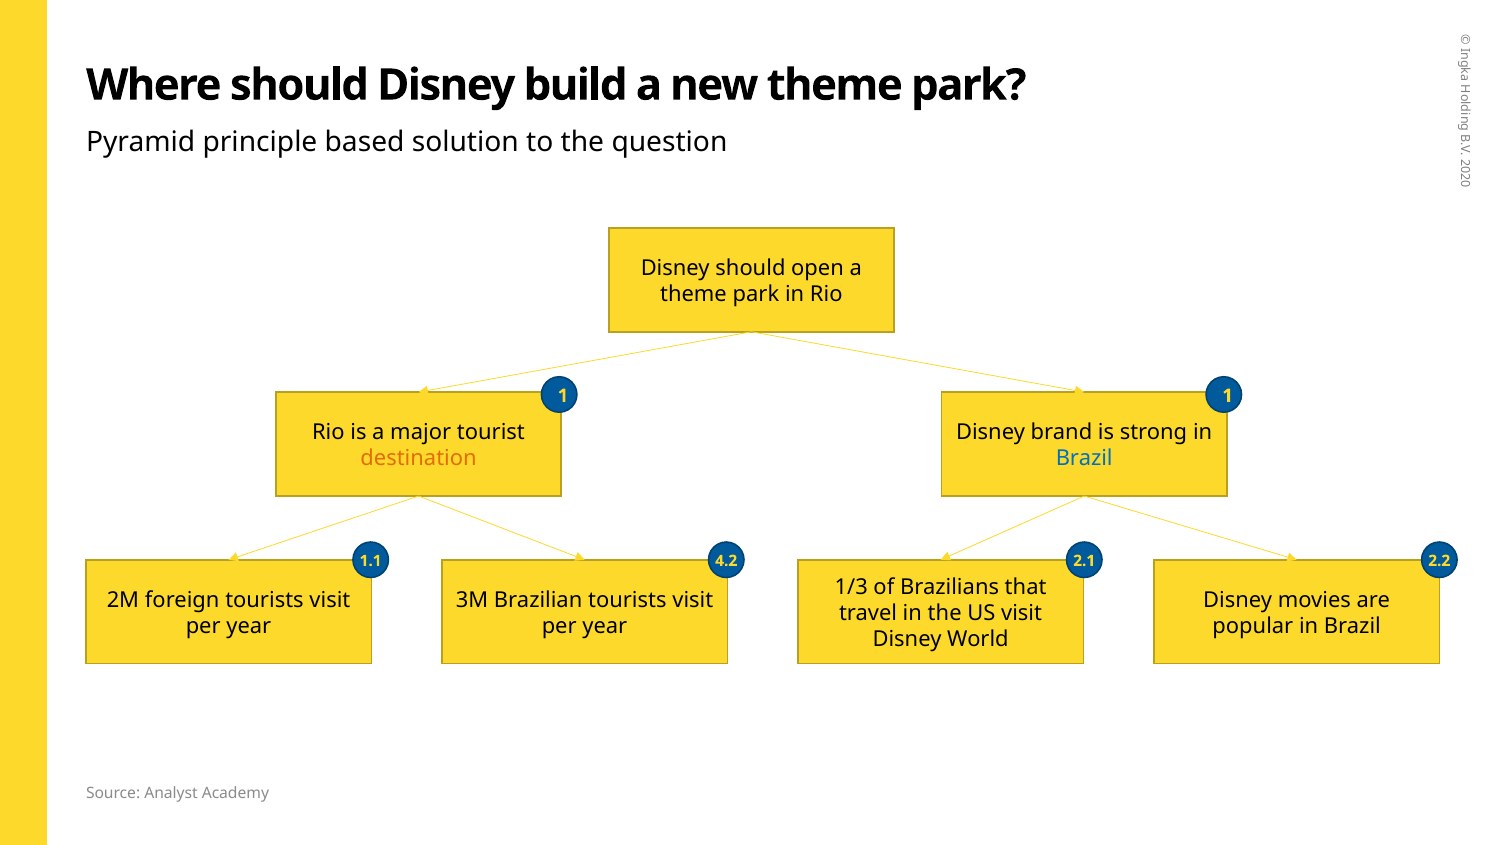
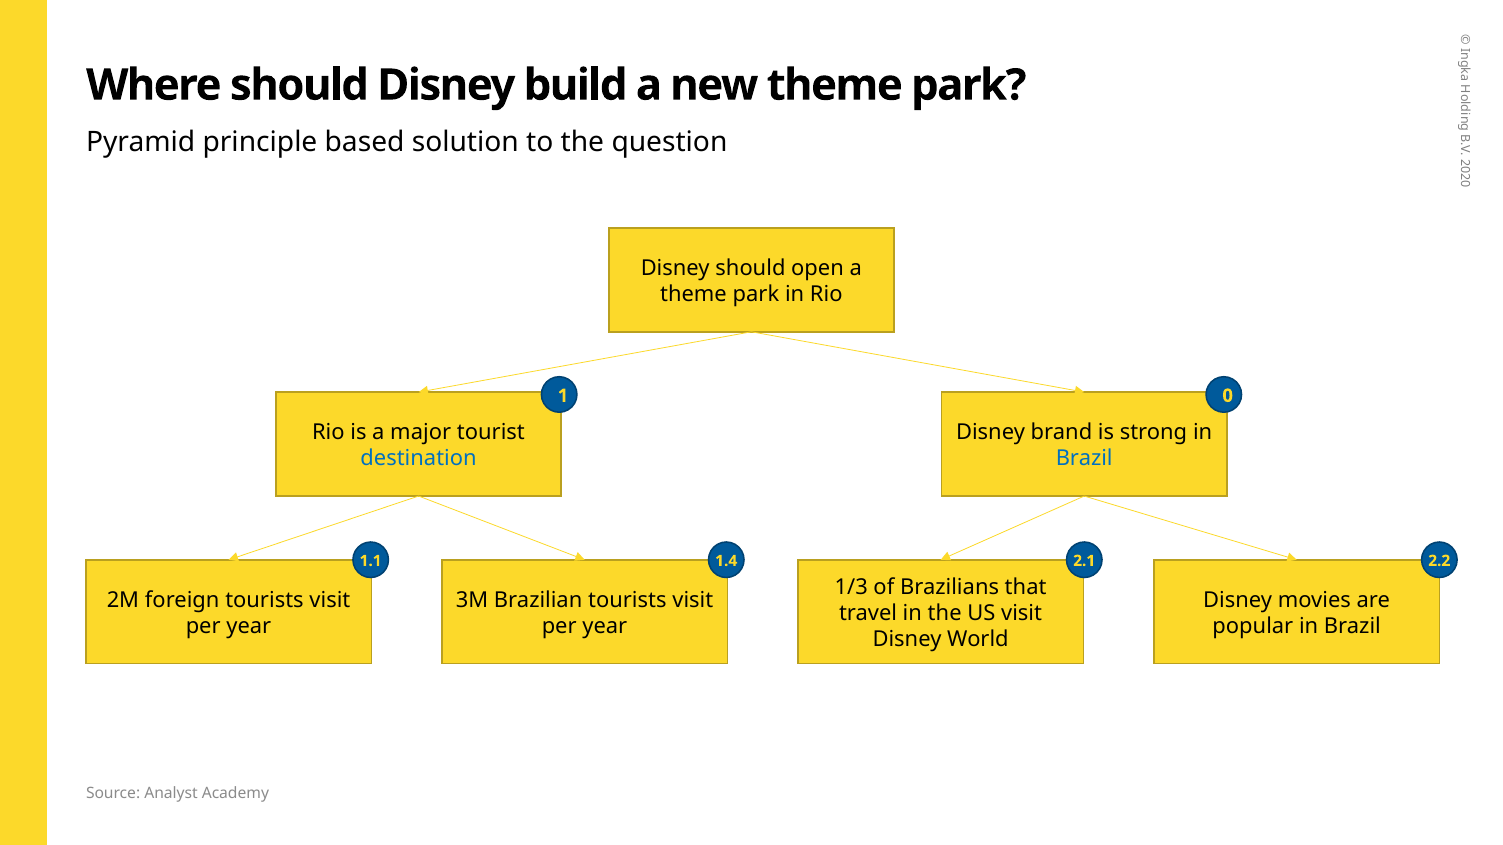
1 1: 1 -> 0 (1228, 396)
destination colour: orange -> blue (419, 459)
4.2: 4.2 -> 1.4 (726, 561)
